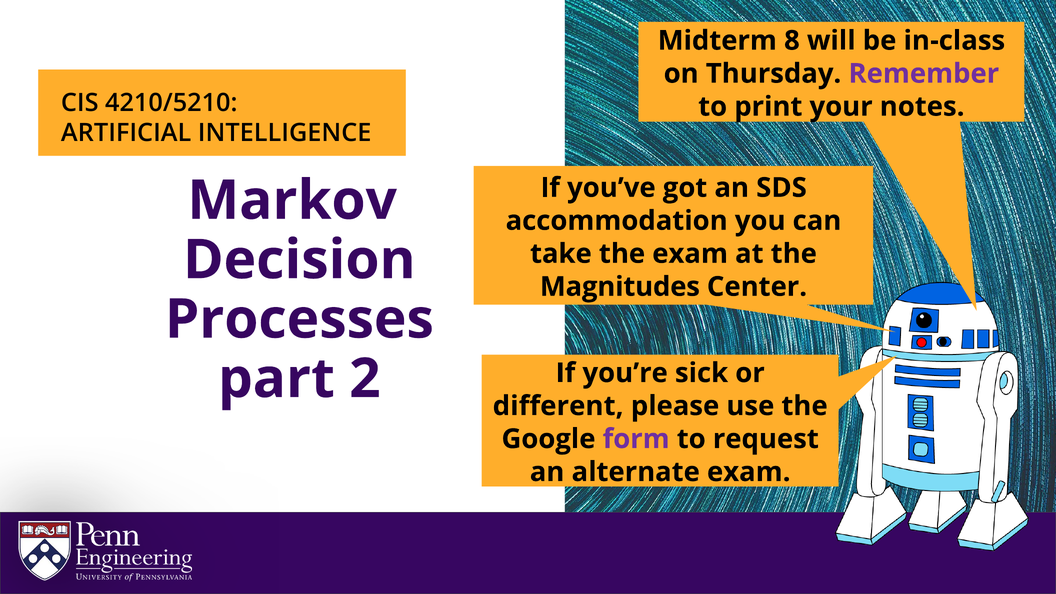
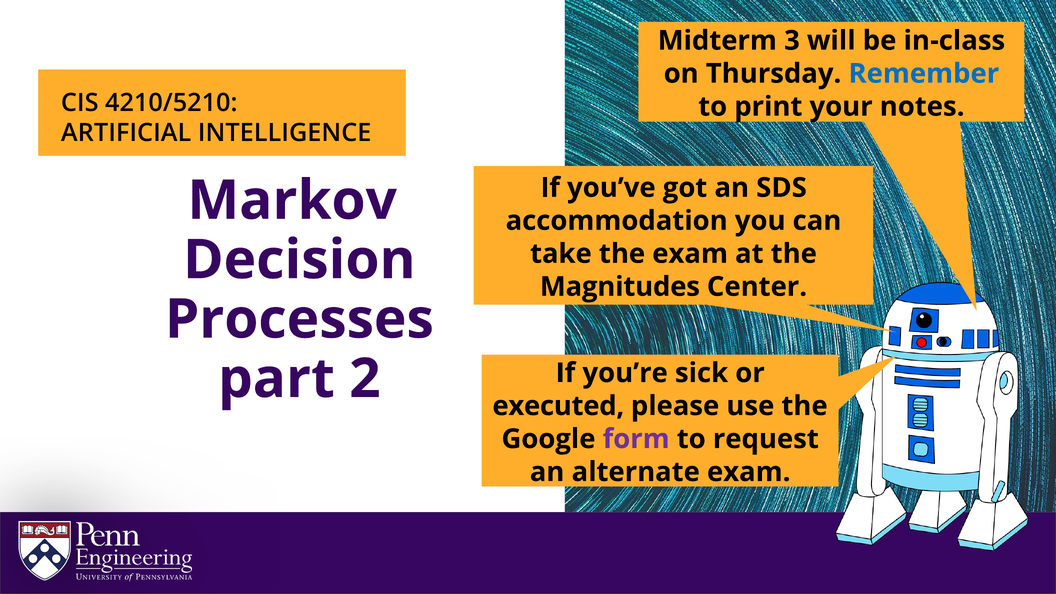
8: 8 -> 3 (792, 41)
Remember colour: purple -> blue (924, 74)
different: different -> executed (558, 406)
